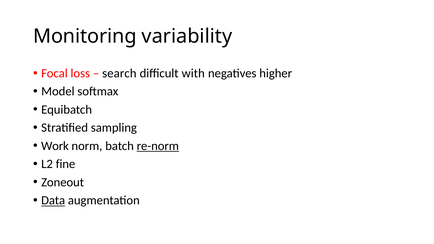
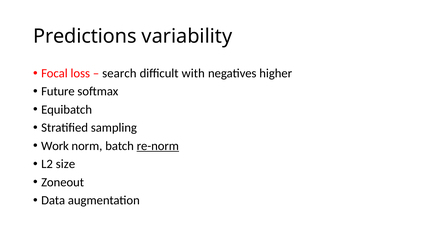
Monitoring: Monitoring -> Predictions (85, 36)
Model: Model -> Future (58, 92)
fine: fine -> size (65, 164)
Data underline: present -> none (53, 201)
